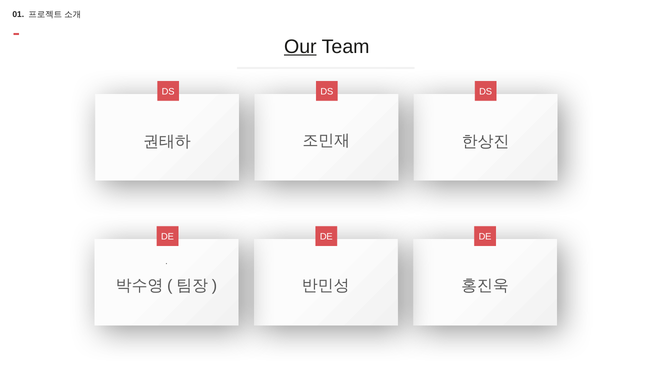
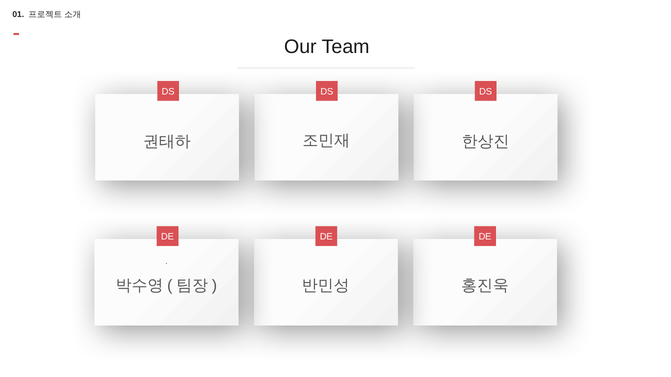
Our underline: present -> none (300, 47)
